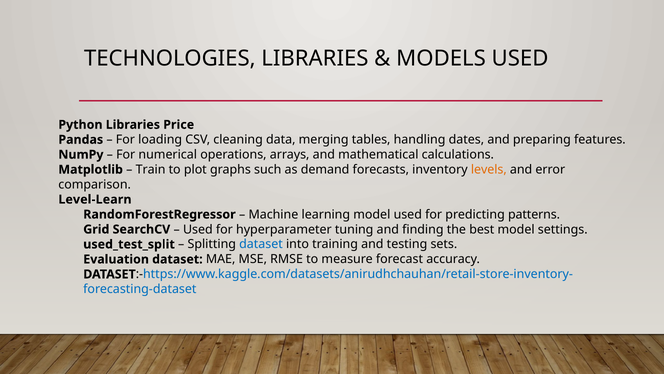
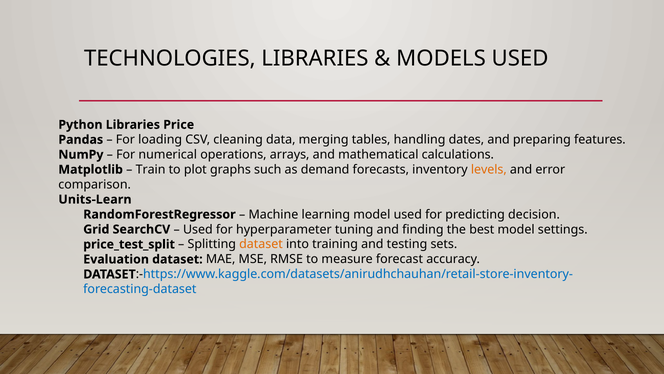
Level-Learn: Level-Learn -> Units-Learn (95, 199)
patterns: patterns -> decision (534, 214)
used_test_split: used_test_split -> price_test_split (129, 244)
dataset colour: blue -> orange (261, 244)
